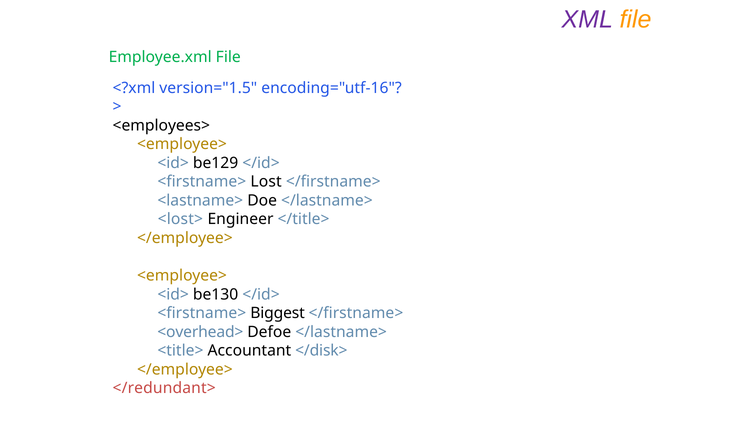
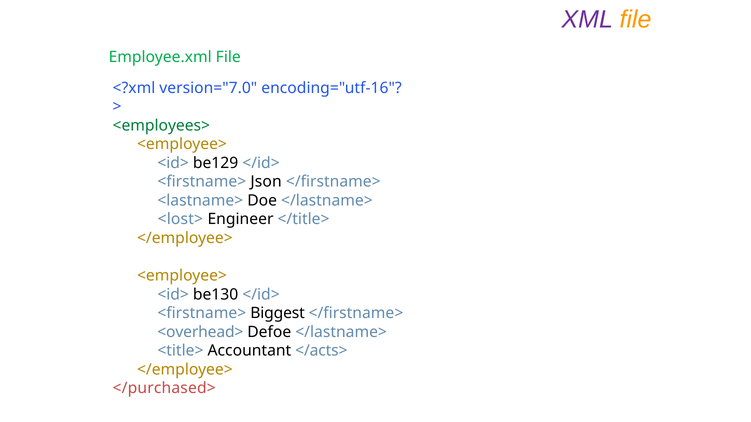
version="1.5: version="1.5 -> version="7.0 (208, 88)
<employees> colour: black -> green (161, 126)
Lost: Lost -> Json (266, 182)
</disk>: </disk> -> </acts> (321, 351)
</redundant>: </redundant> -> </purchased> (164, 389)
